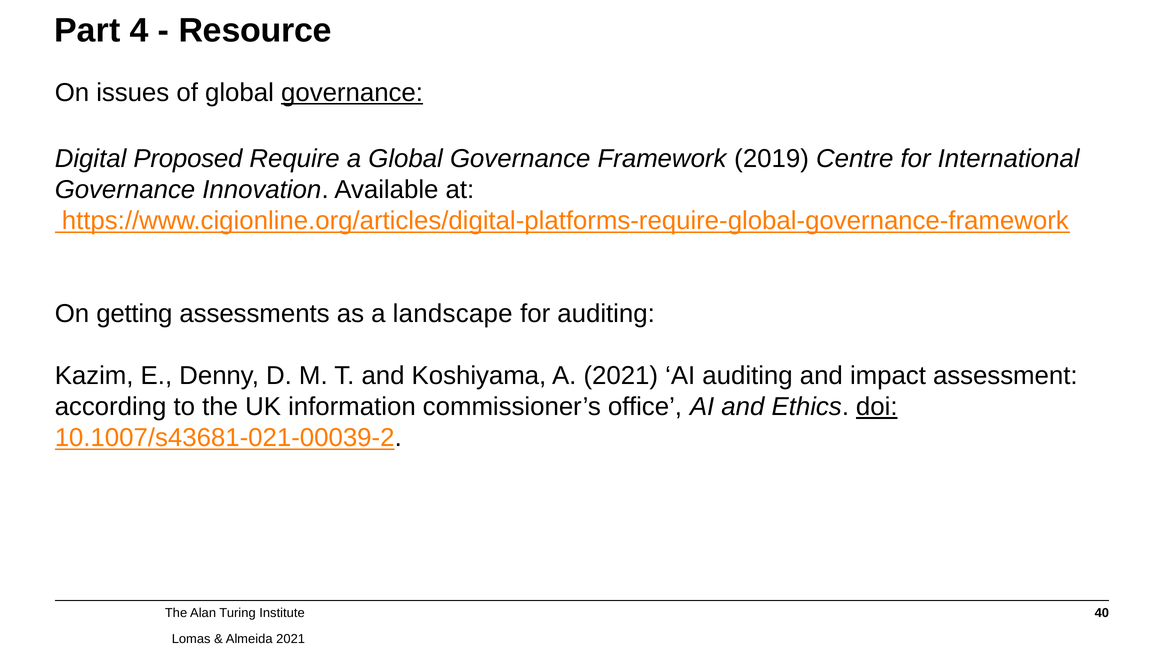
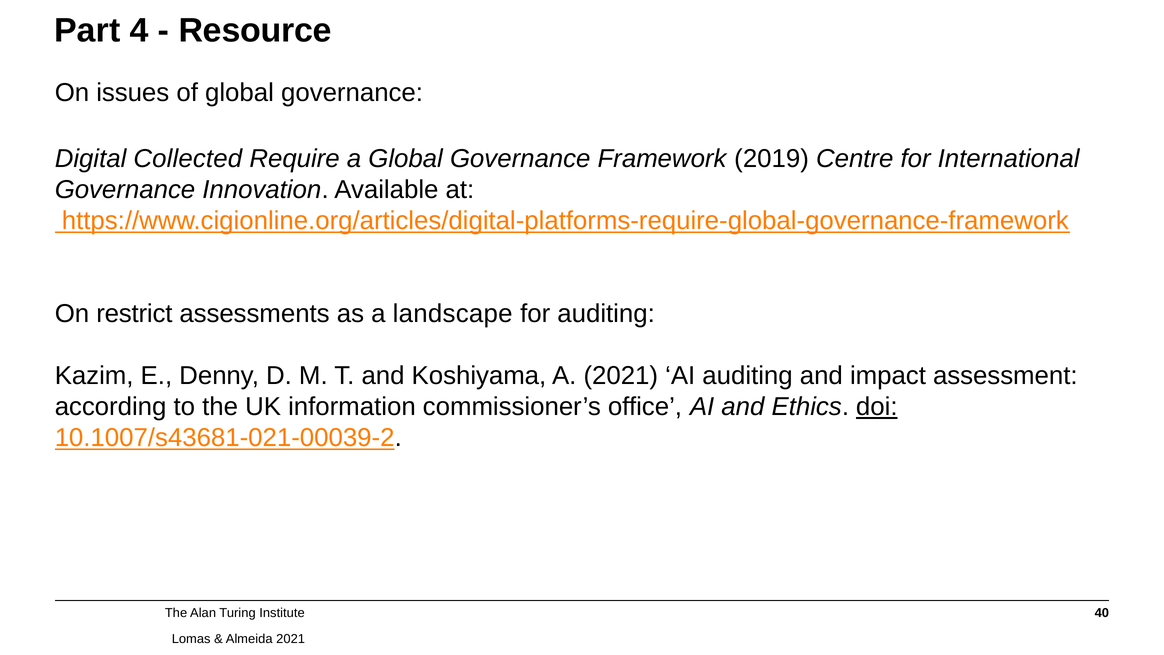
governance underline: present -> none (352, 93)
Proposed: Proposed -> Collected (188, 159)
getting: getting -> restrict (134, 314)
